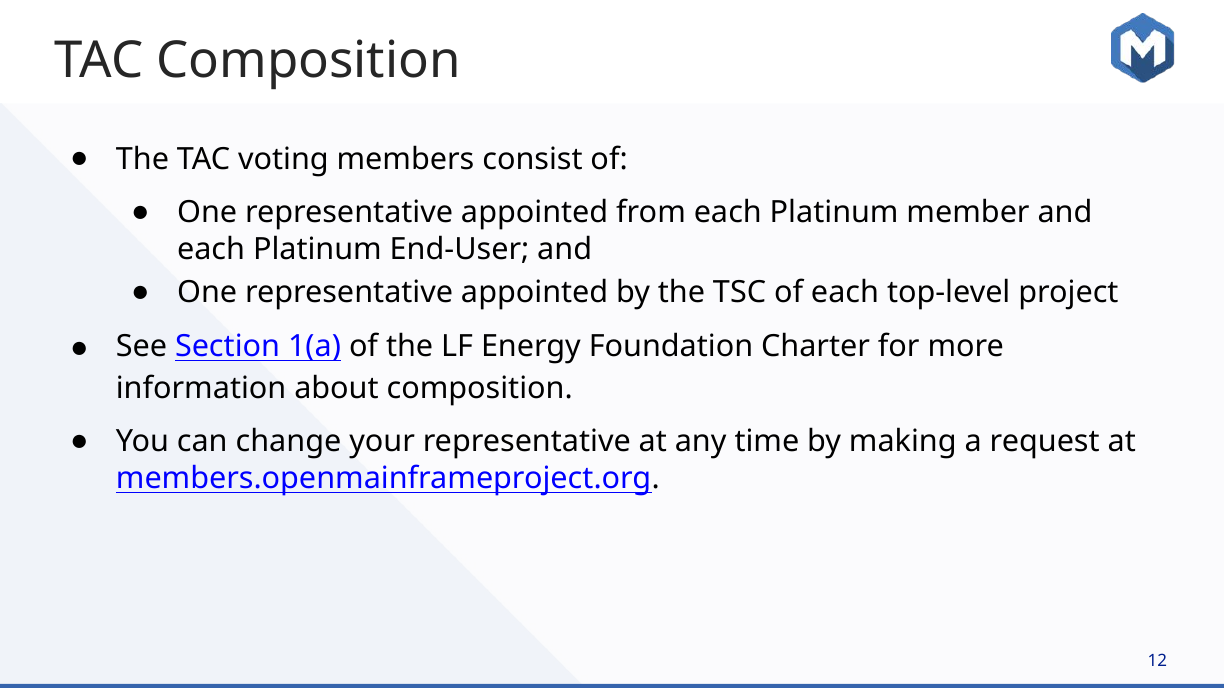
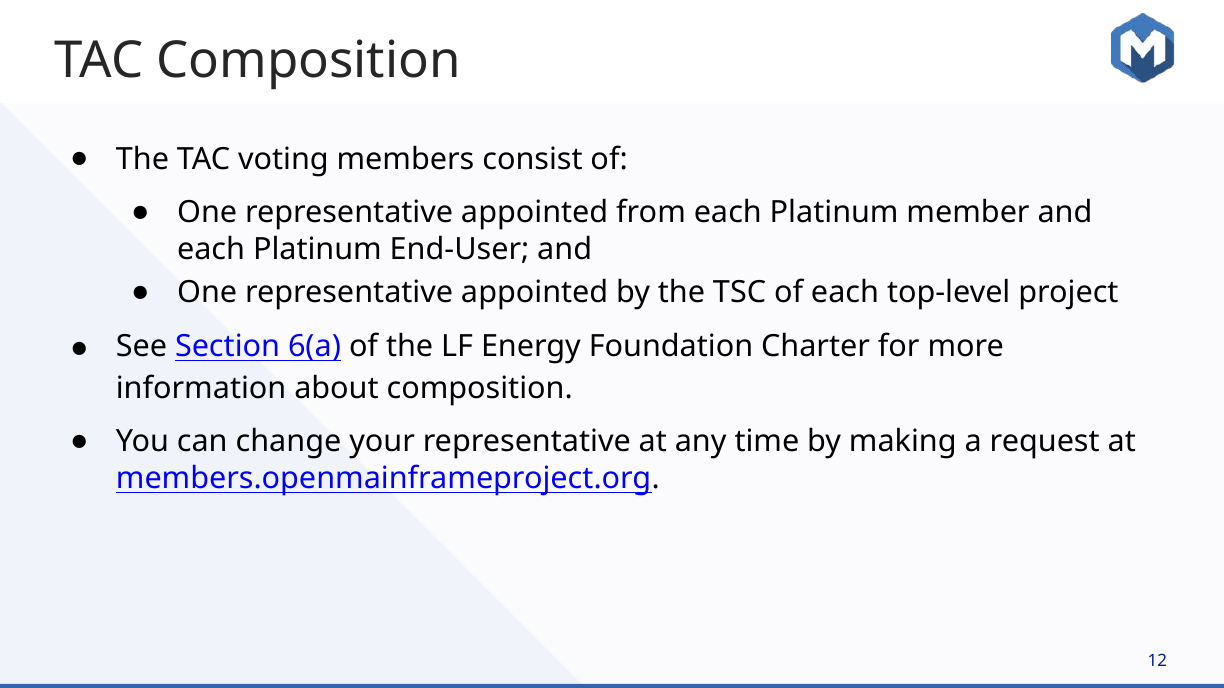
1(a: 1(a -> 6(a (314, 347)
